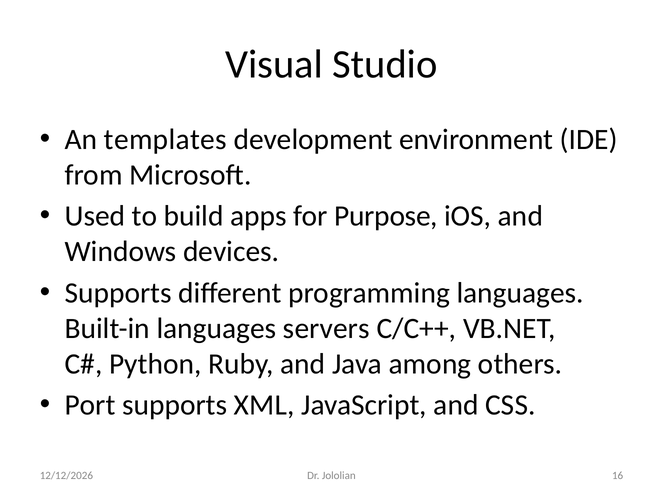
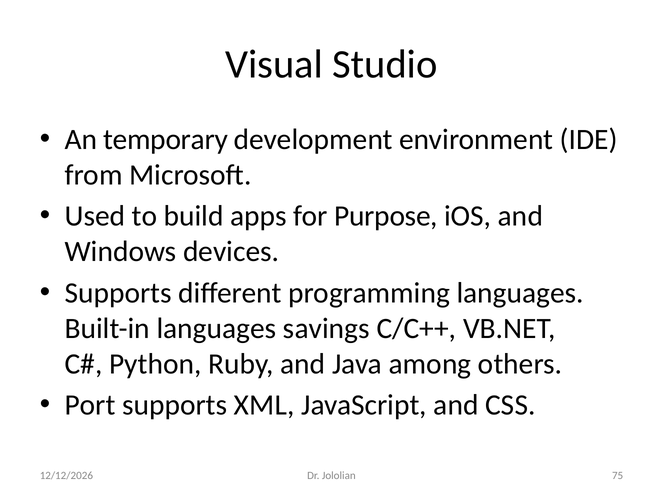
templates: templates -> temporary (166, 139)
servers: servers -> savings (326, 328)
16: 16 -> 75 (618, 475)
